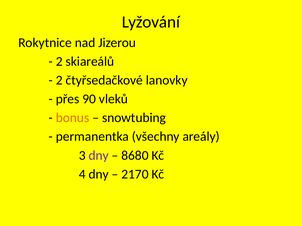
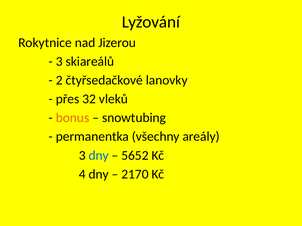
2: 2 -> 3 (59, 62)
90: 90 -> 32 (89, 99)
dny colour: purple -> blue (99, 156)
8680: 8680 -> 5652 (135, 156)
